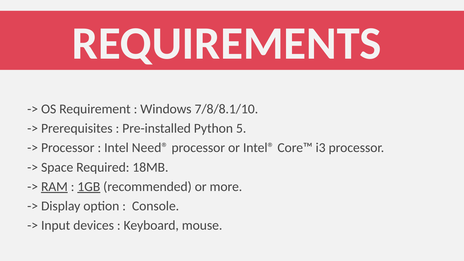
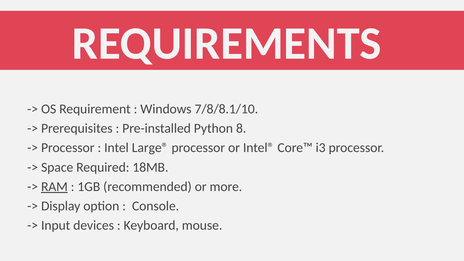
5: 5 -> 8 (241, 128)
Need®: Need® -> Large® (150, 148)
1GB underline: present -> none (89, 187)
